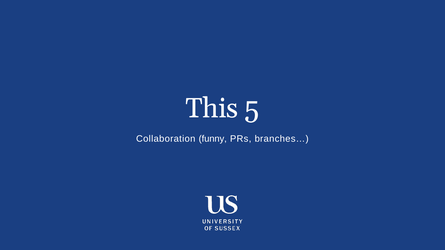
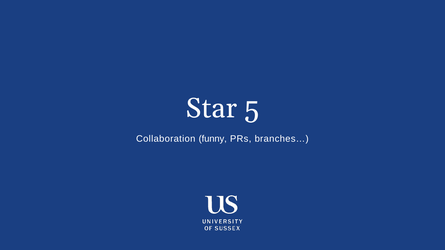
This: This -> Star (212, 108)
